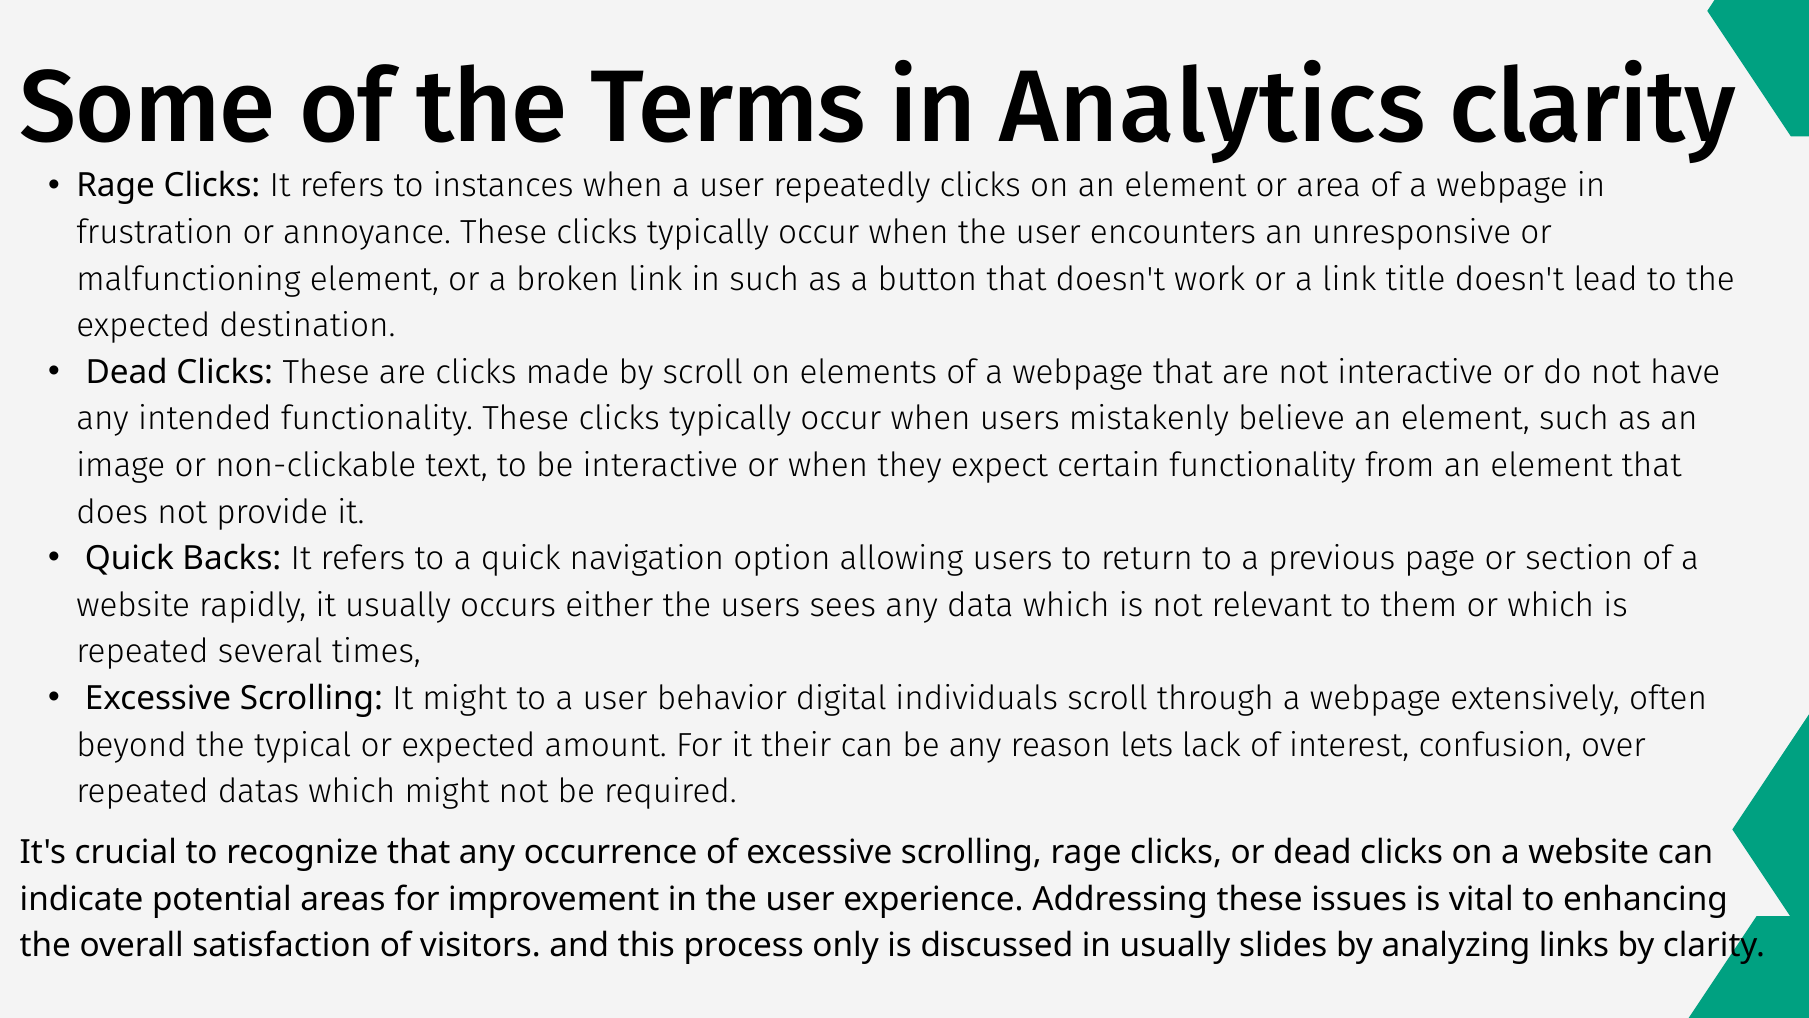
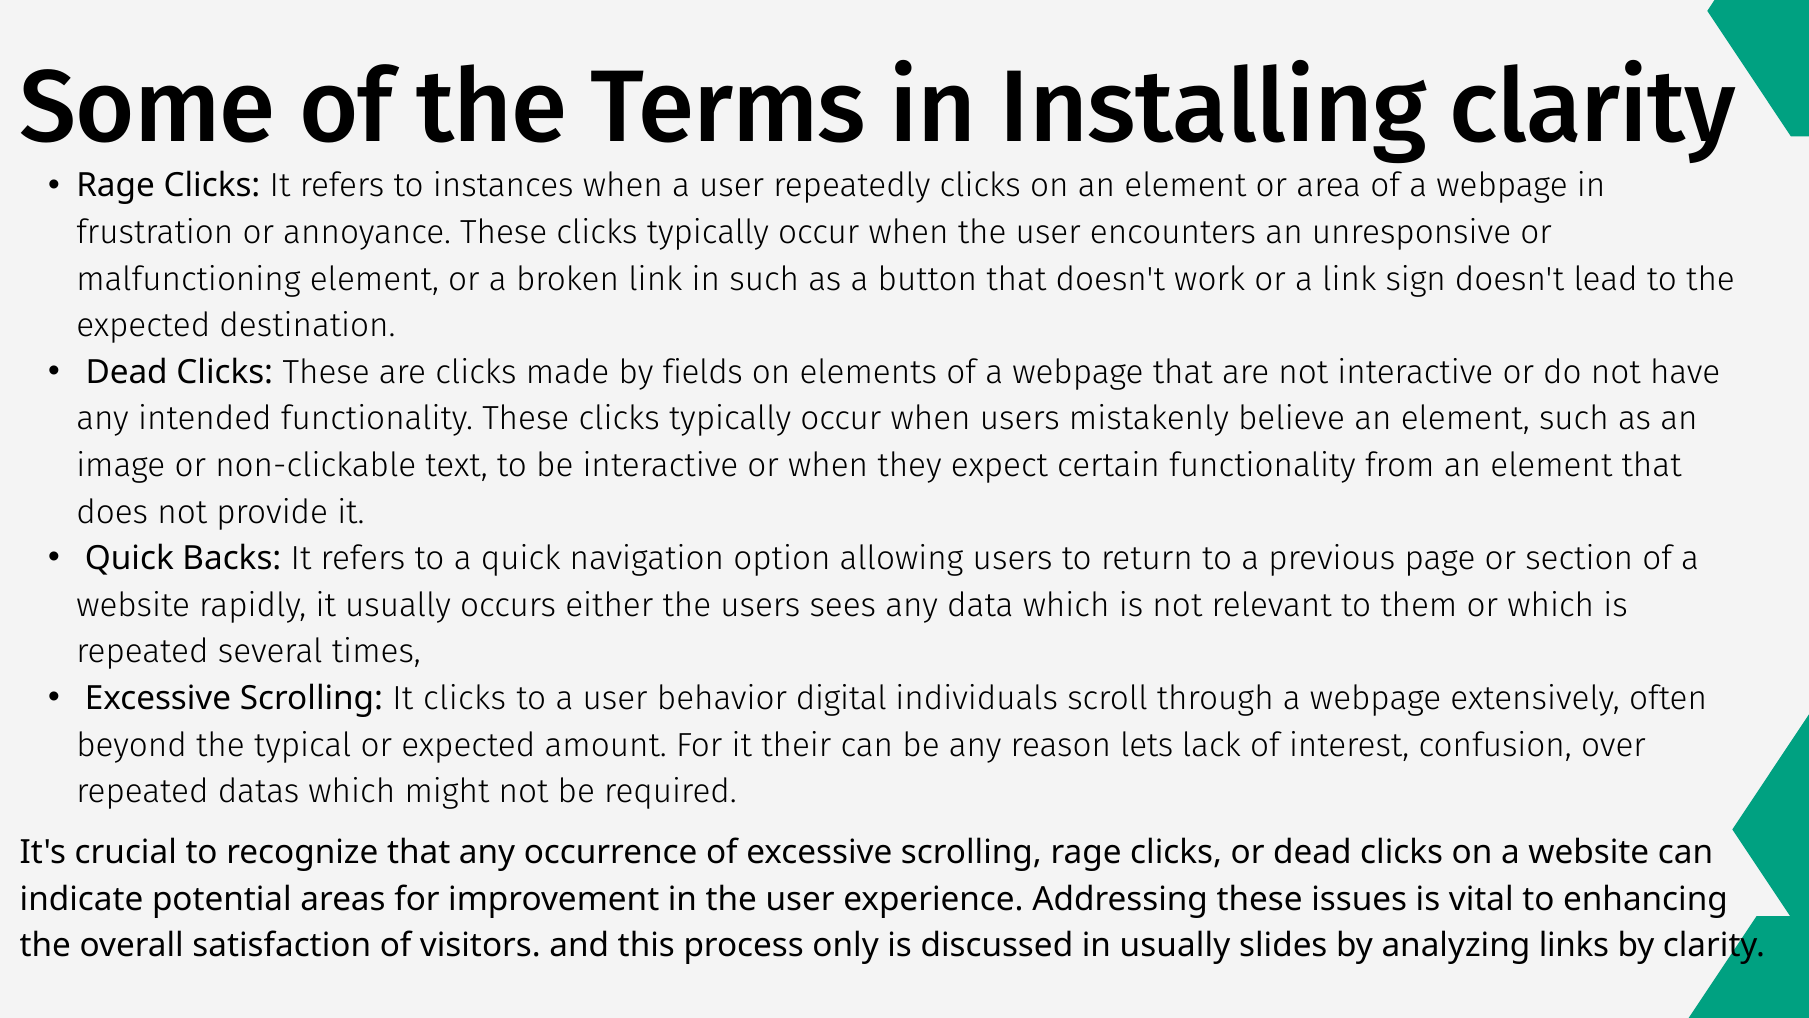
Analytics: Analytics -> Installing (1214, 108)
title: title -> sign (1416, 279)
by scroll: scroll -> fields (703, 372)
It might: might -> clicks (465, 698)
